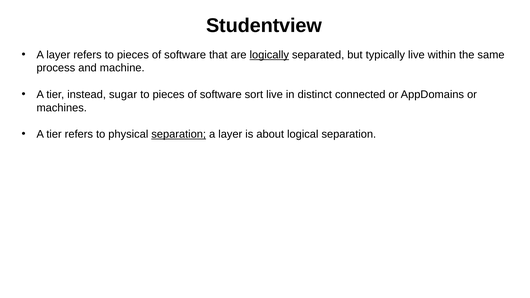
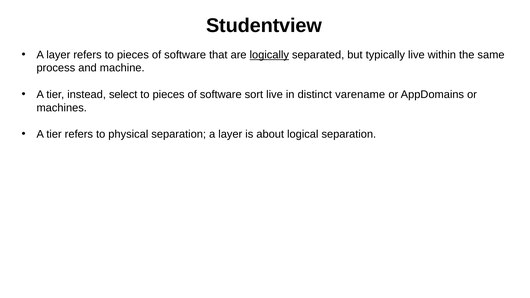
sugar: sugar -> select (123, 95)
connected: connected -> varename (360, 95)
separation underline: present -> none (179, 134)
